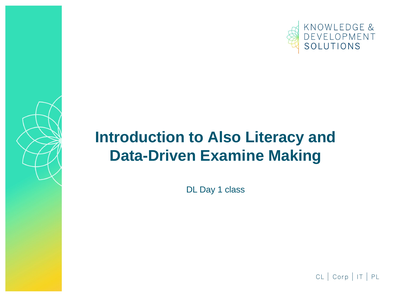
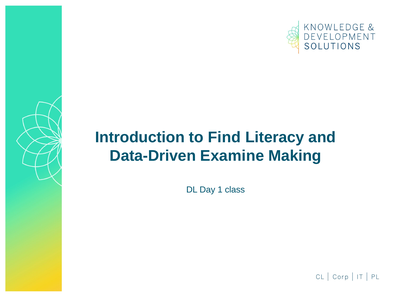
Also: Also -> Find (224, 137)
